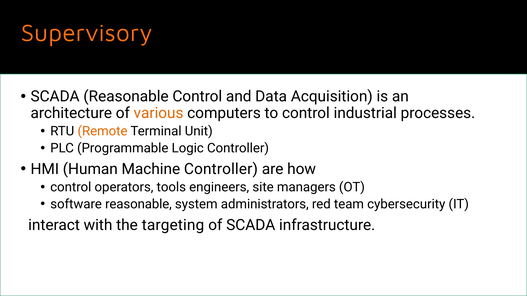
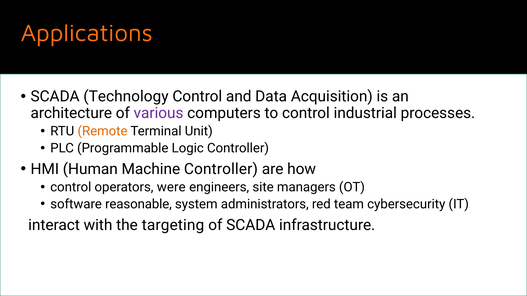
Supervisory: Supervisory -> Applications (87, 33)
SCADA Reasonable: Reasonable -> Technology (126, 97)
various colour: orange -> purple (159, 113)
tools: tools -> were (171, 188)
